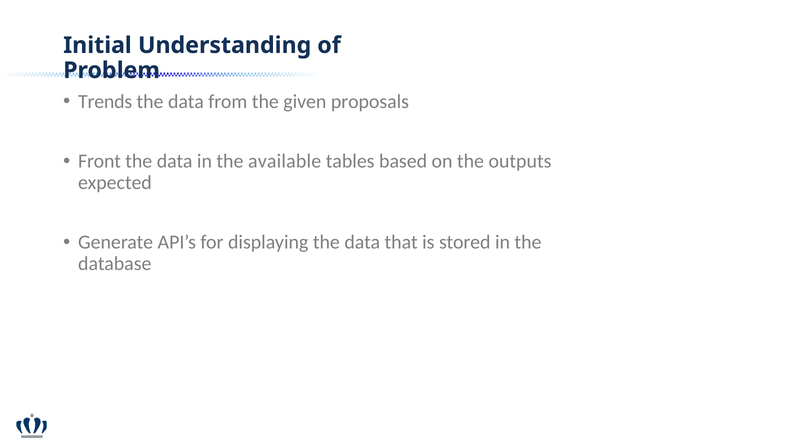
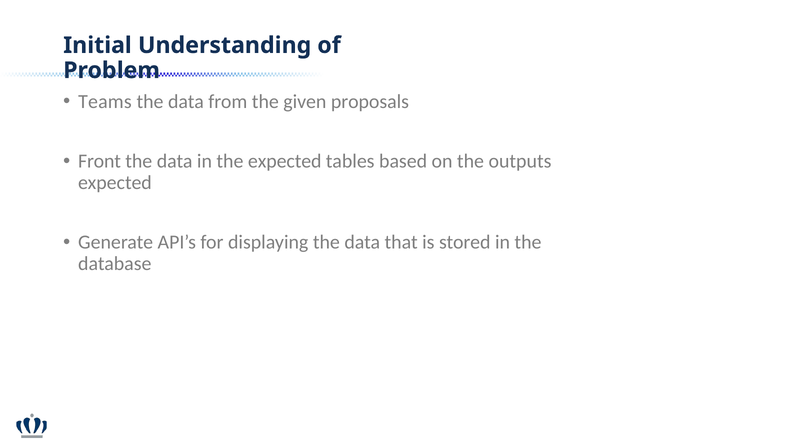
Trends: Trends -> Teams (105, 102)
the available: available -> expected (285, 161)
